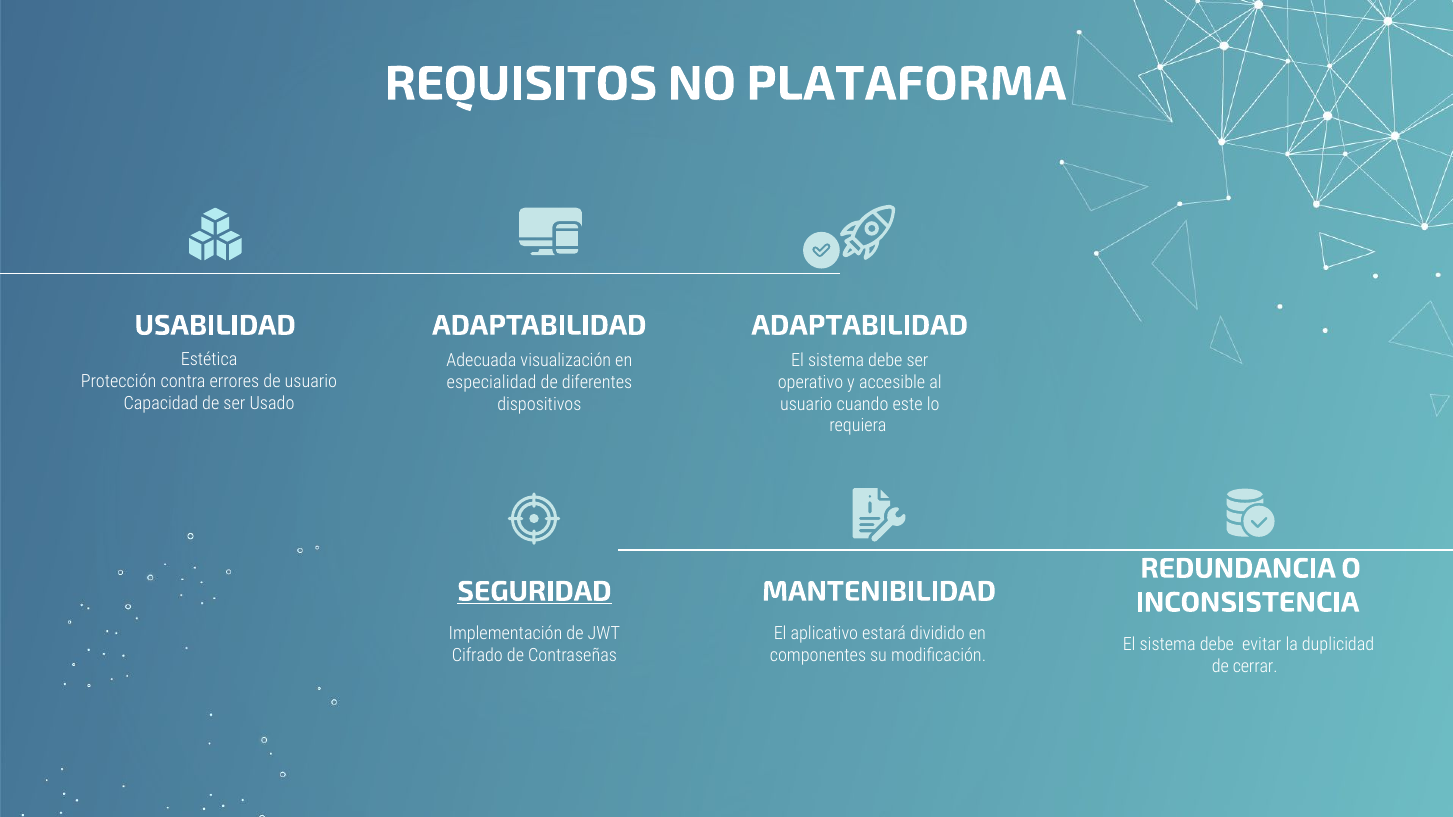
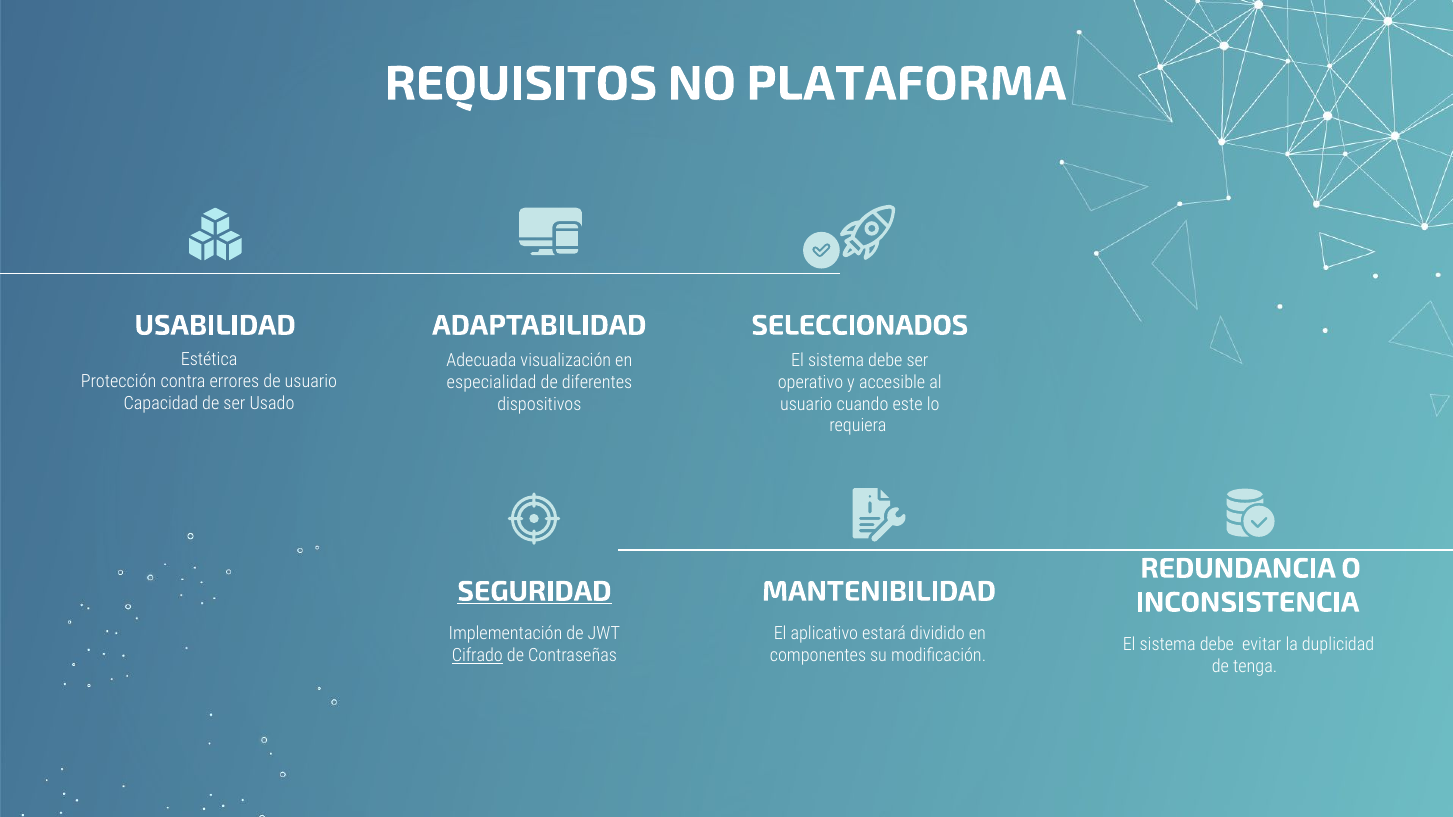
ADAPTABILIDAD: ADAPTABILIDAD -> SELECCIONADOS (860, 325)
Cifrado underline: none -> present (477, 656)
cerrar: cerrar -> tenga (1255, 667)
